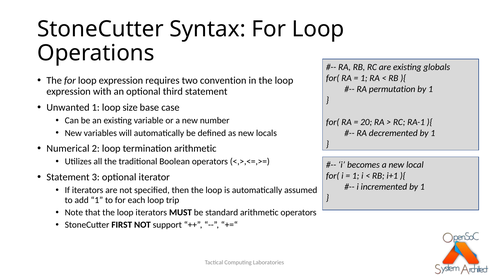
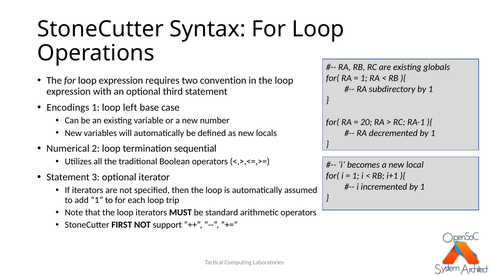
permutation: permutation -> subdirectory (392, 89)
Unwanted: Unwanted -> Encodings (68, 108)
size: size -> left (130, 108)
termination arithmetic: arithmetic -> sequential (195, 149)
